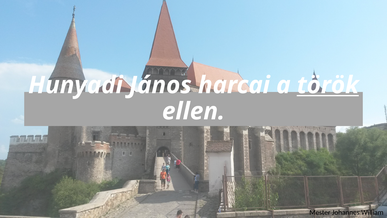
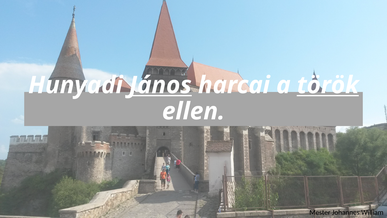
János underline: none -> present (160, 85)
